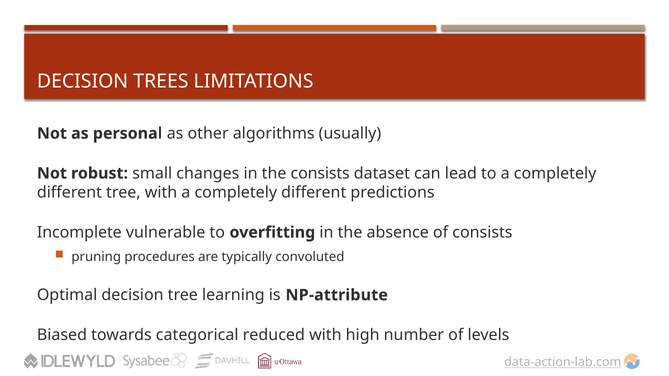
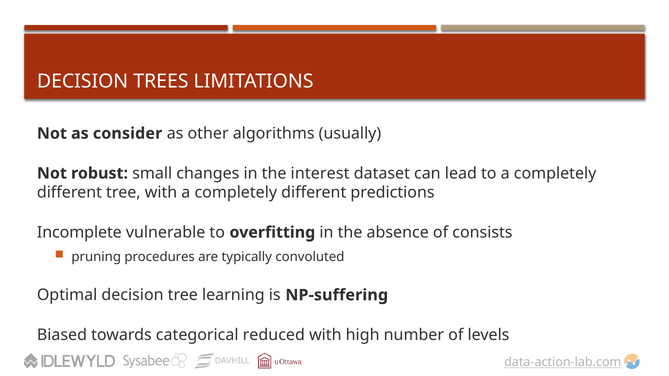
personal: personal -> consider (128, 134)
the consists: consists -> interest (320, 173)
NP-attribute: NP-attribute -> NP-suffering (337, 295)
